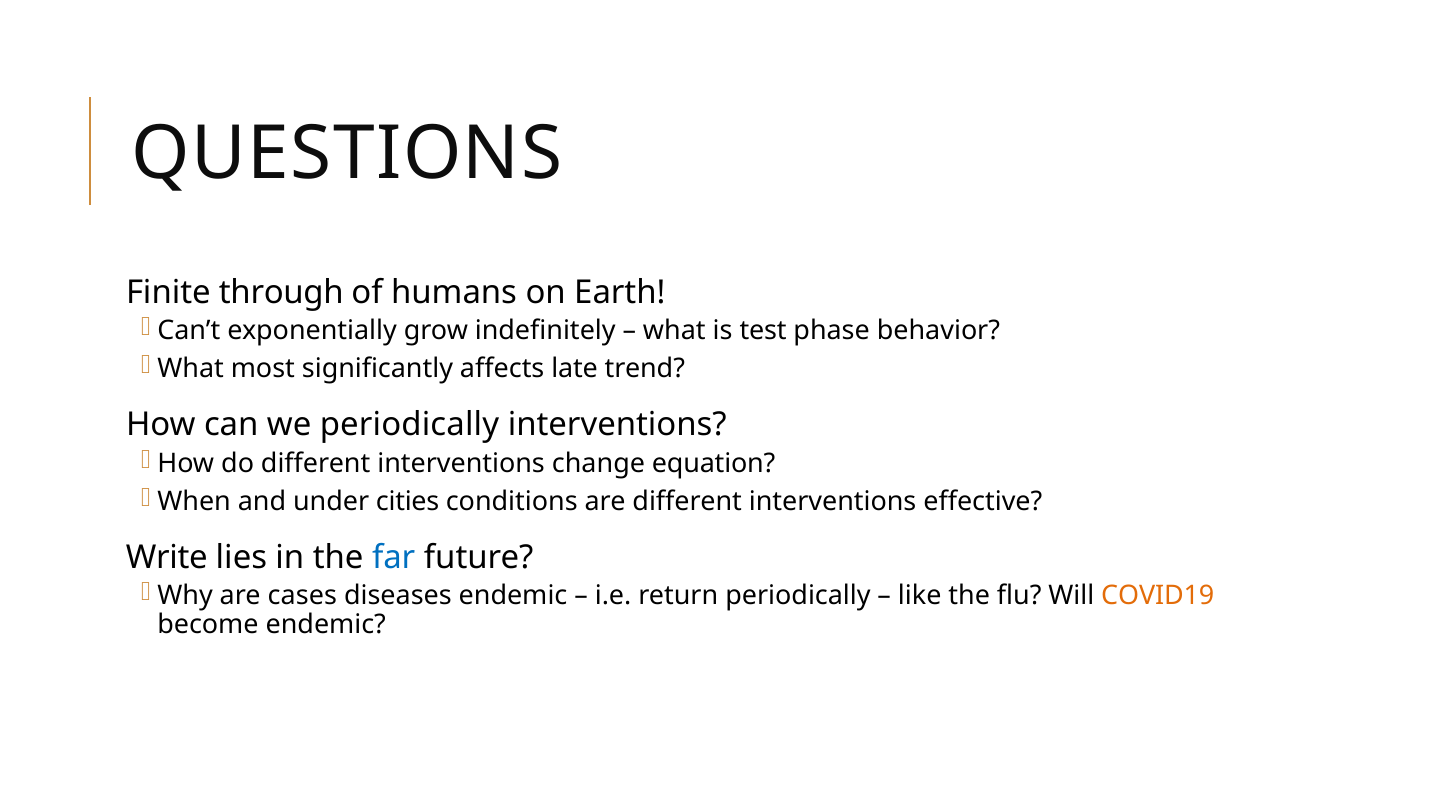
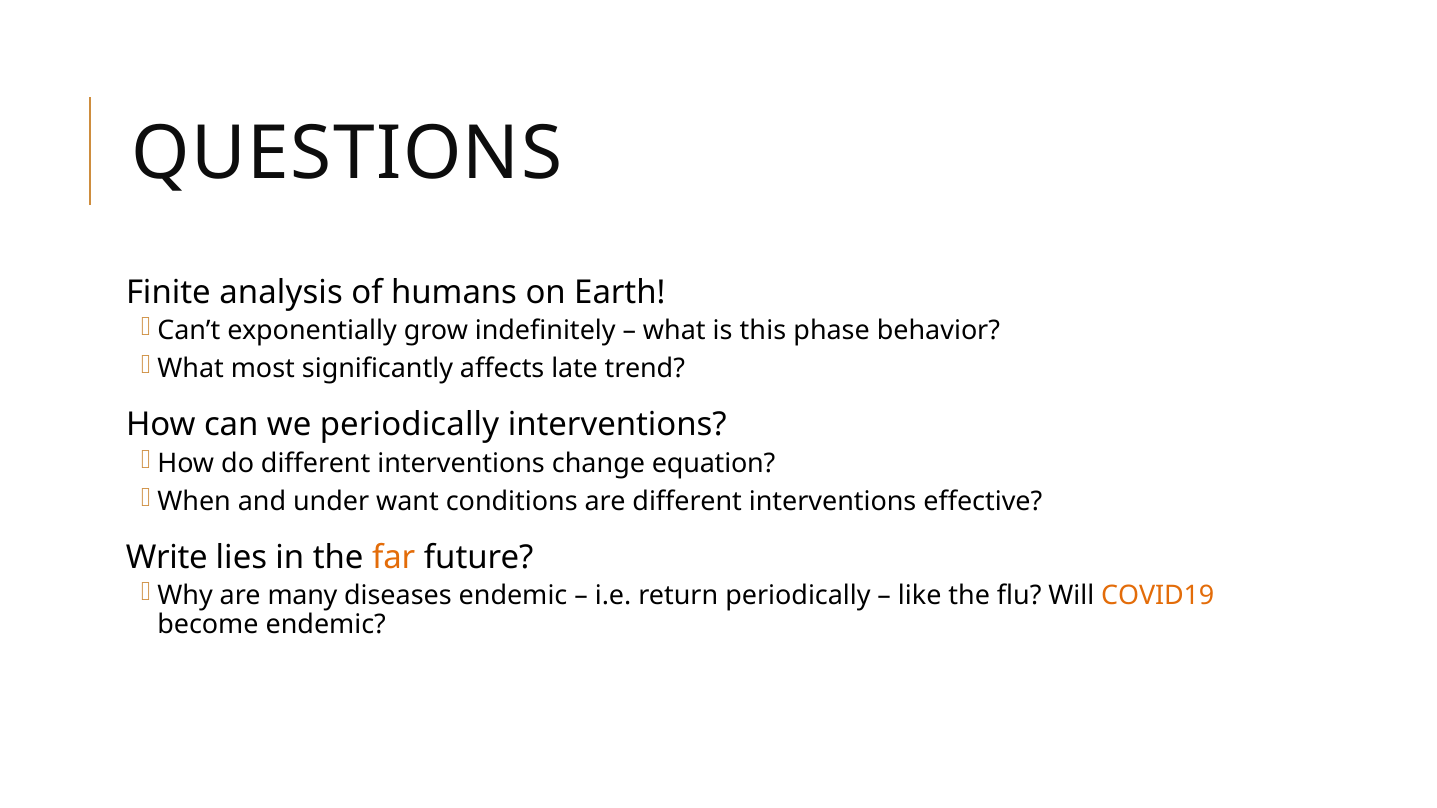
through: through -> analysis (281, 292)
test: test -> this (763, 331)
cities: cities -> want (407, 502)
far colour: blue -> orange (394, 558)
cases: cases -> many (303, 596)
